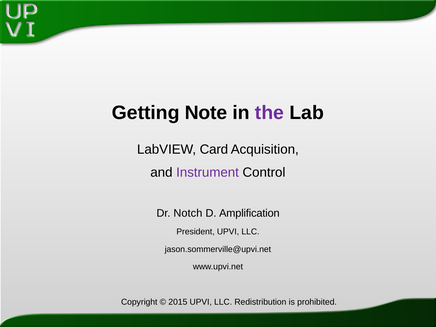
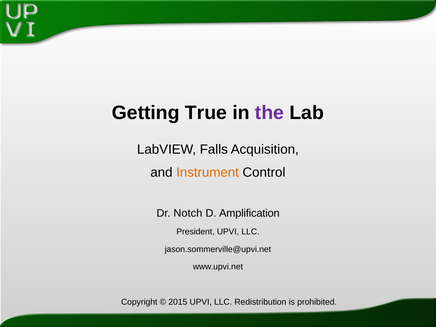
Note: Note -> True (206, 113)
Card: Card -> Falls (214, 149)
Instrument colour: purple -> orange (208, 173)
